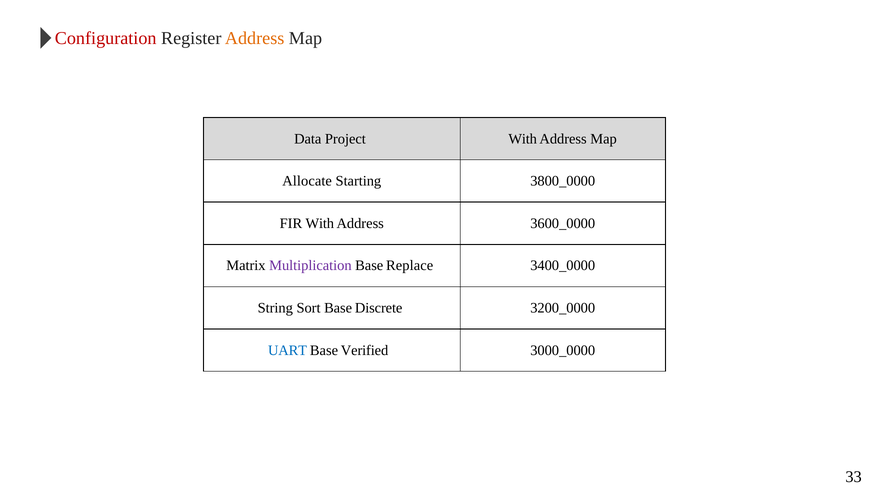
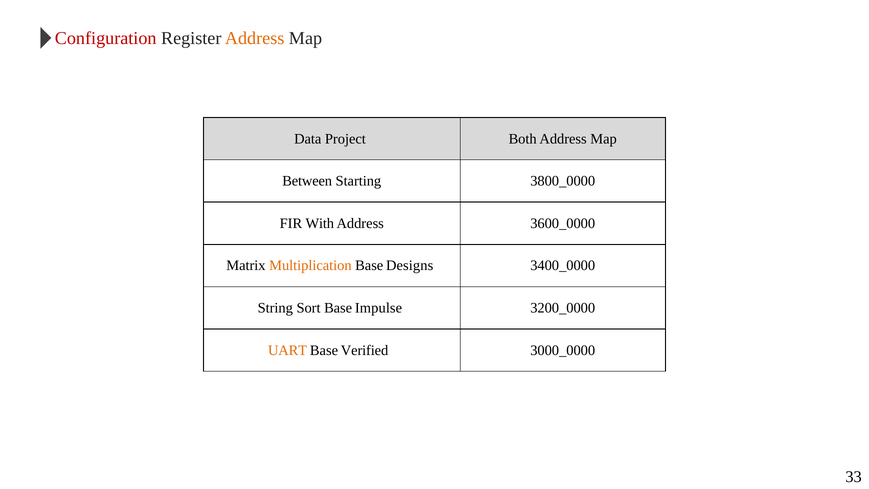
Project With: With -> Both (523, 139)
Allocate: Allocate -> Between (307, 181)
Multiplication colour: purple -> orange (310, 266)
Replace: Replace -> Designs (410, 266)
Discrete: Discrete -> Impulse (379, 308)
UART colour: blue -> orange (288, 350)
